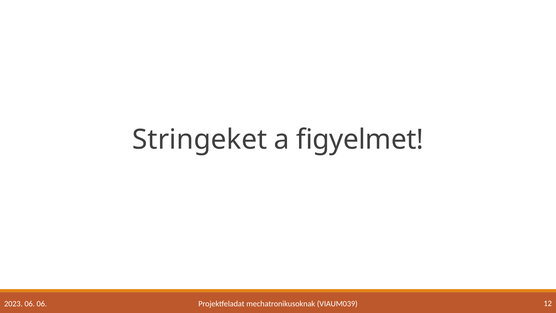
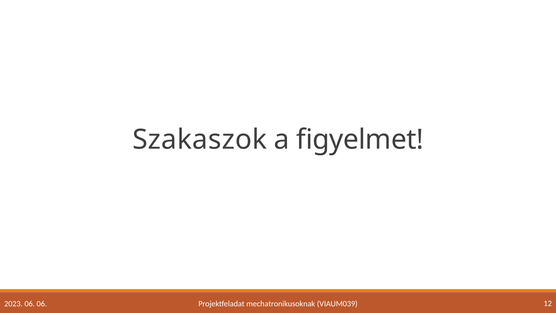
Stringeket: Stringeket -> Szakaszok (200, 139)
